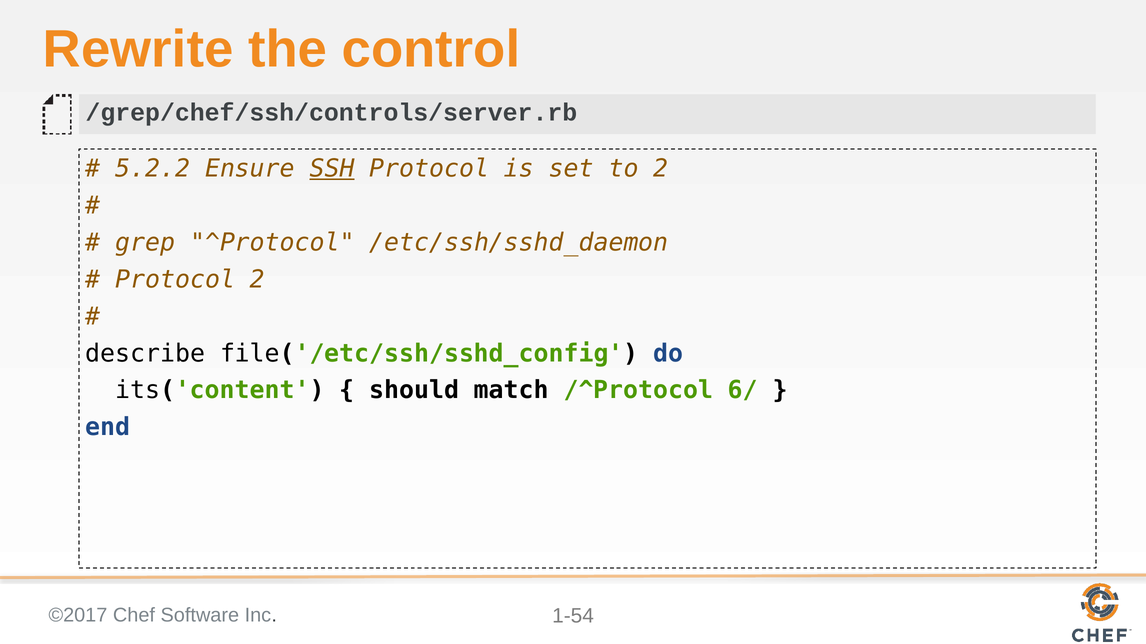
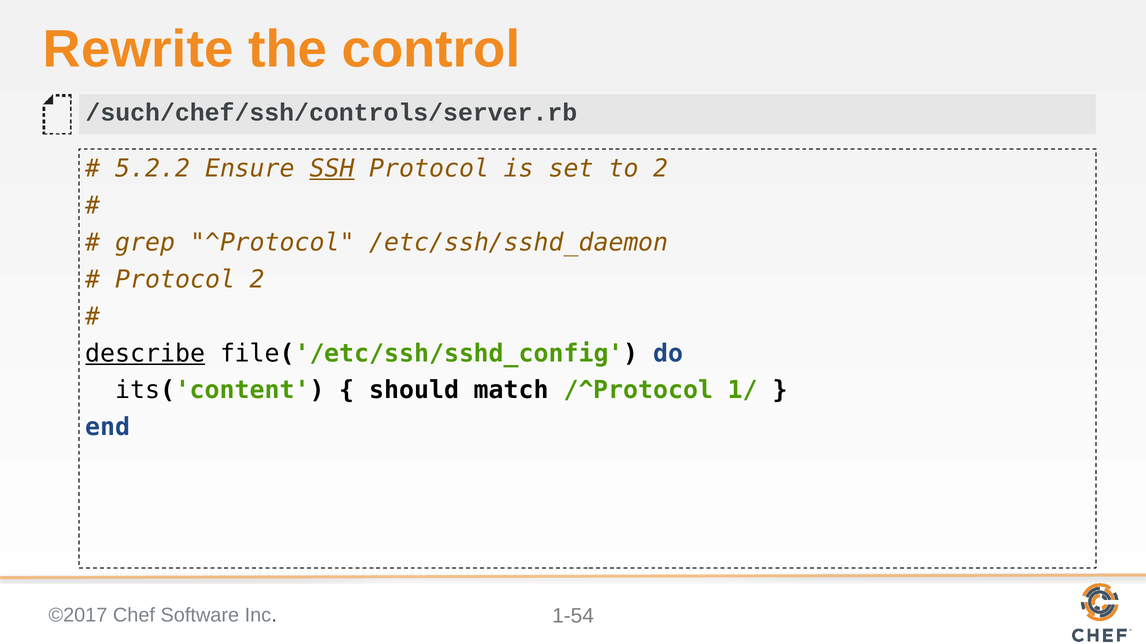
/grep/chef/ssh/controls/server.rb: /grep/chef/ssh/controls/server.rb -> /such/chef/ssh/controls/server.rb (331, 113)
describe underline: none -> present (145, 354)
6/: 6/ -> 1/ (743, 391)
